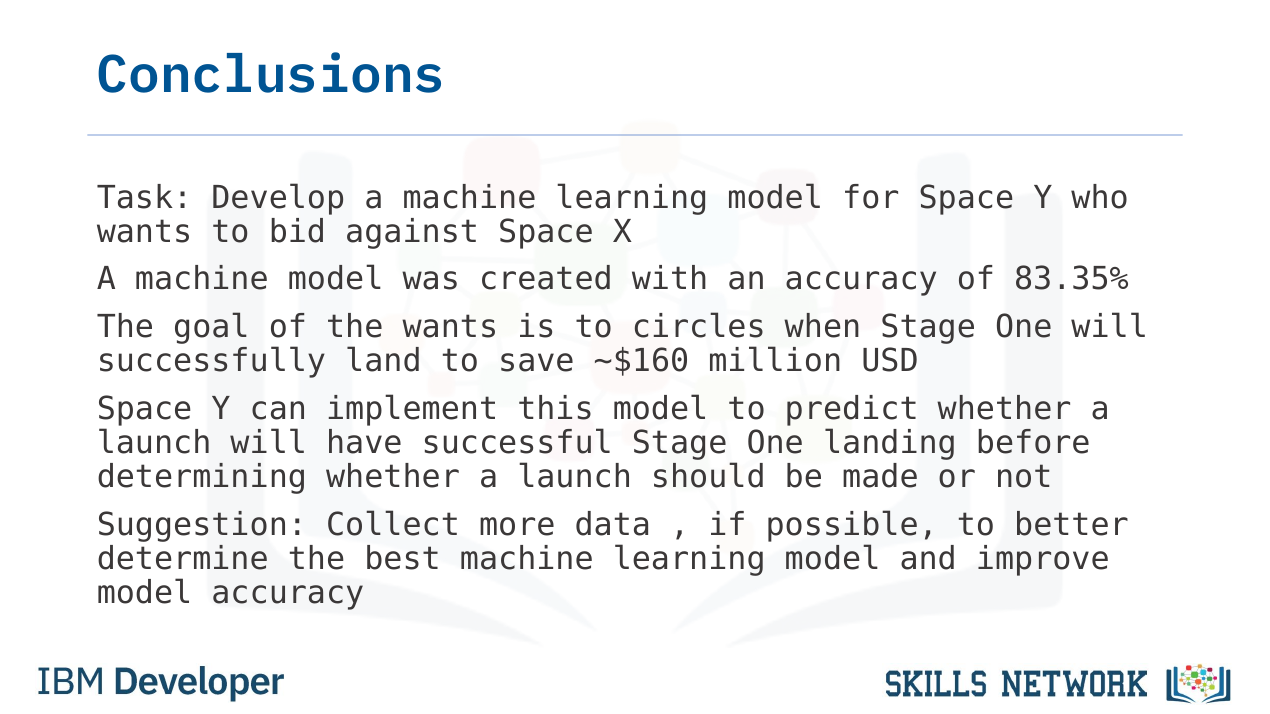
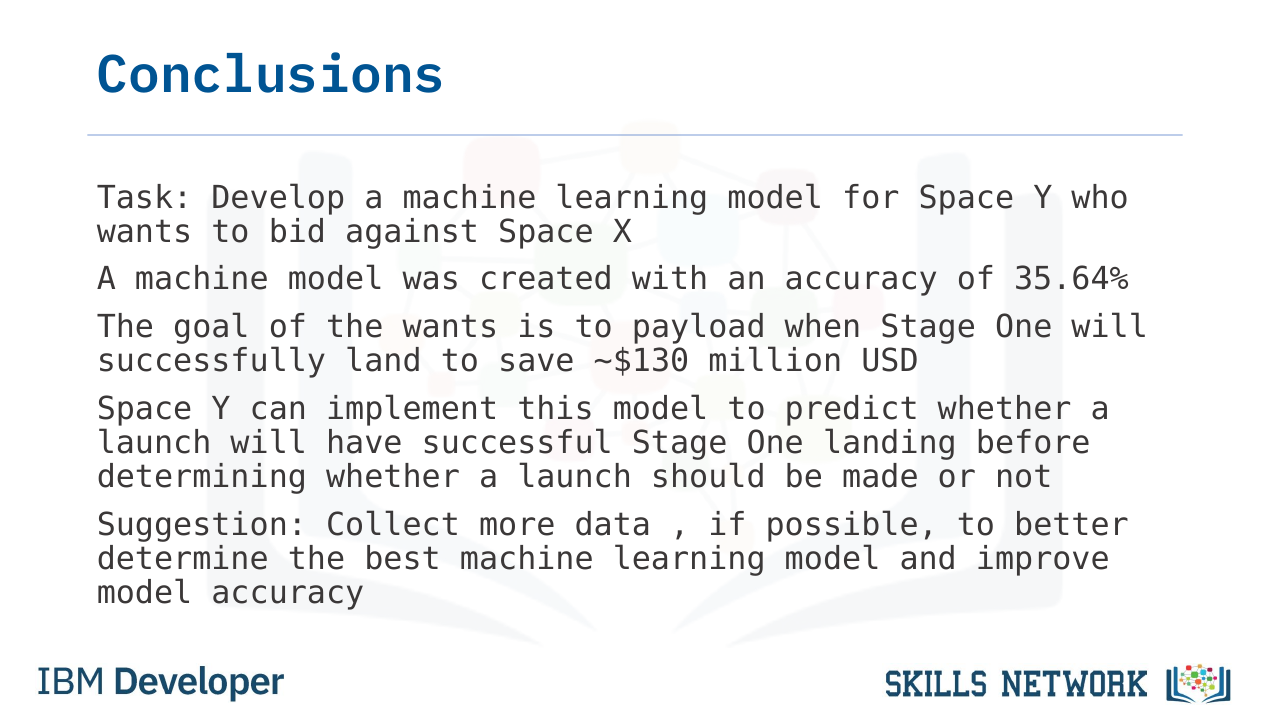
83.35%: 83.35% -> 35.64% (1071, 280)
circles: circles -> payload (699, 327)
~$160: ~$160 -> ~$130 (641, 361)
